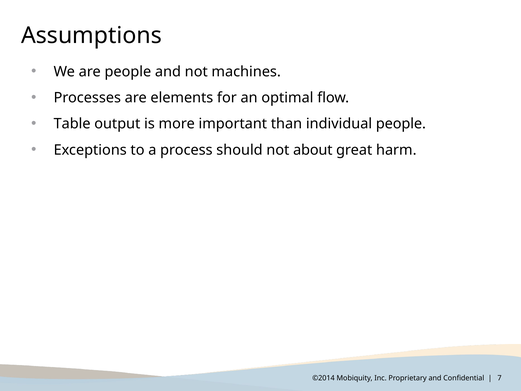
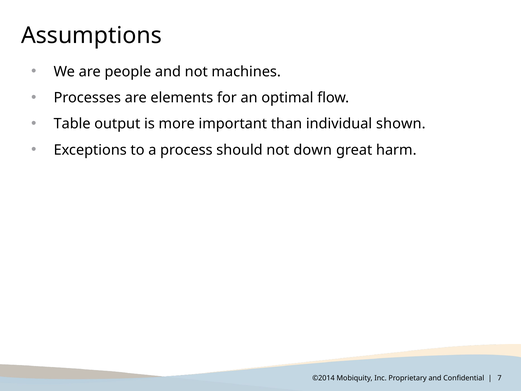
individual people: people -> shown (401, 124)
about: about -> down (313, 150)
